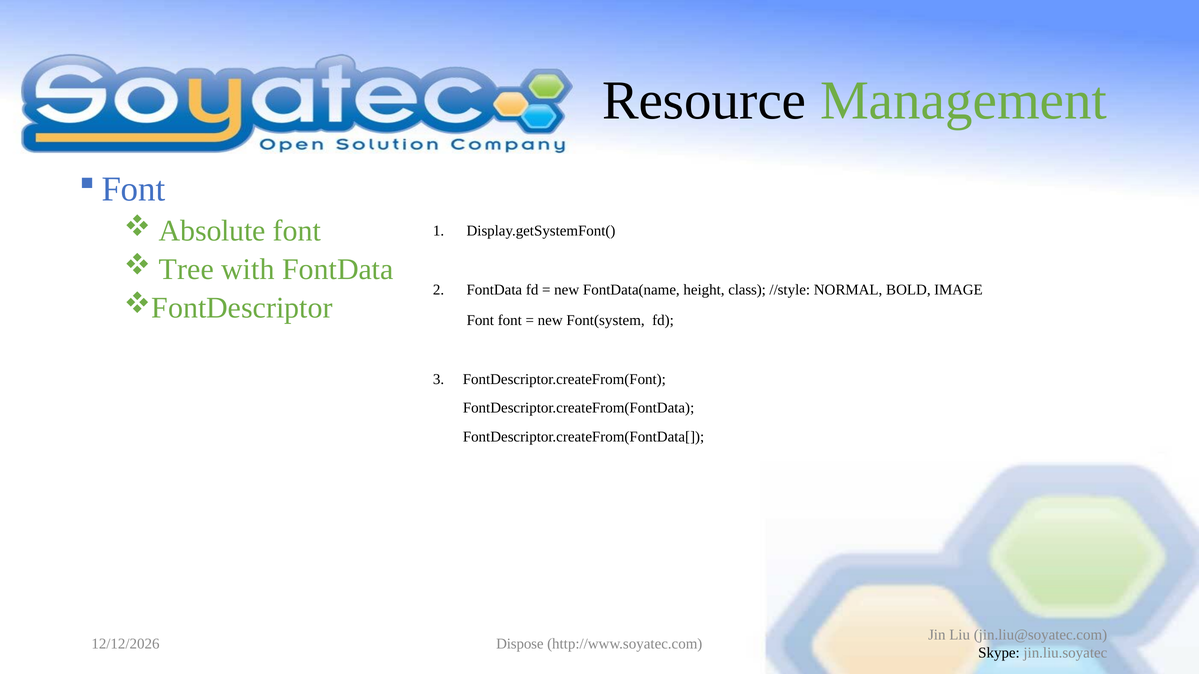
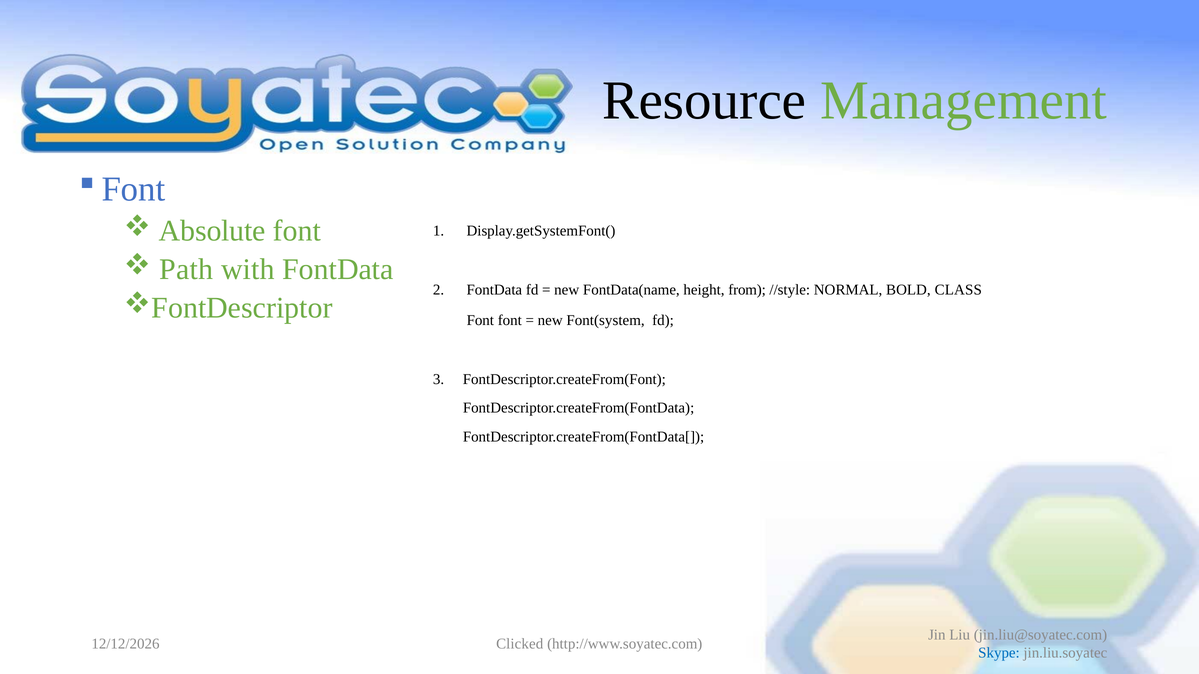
Tree: Tree -> Path (186, 269)
class: class -> from (747, 290)
IMAGE: IMAGE -> CLASS (958, 290)
Dispose: Dispose -> Clicked (520, 644)
Skype colour: black -> blue (999, 653)
